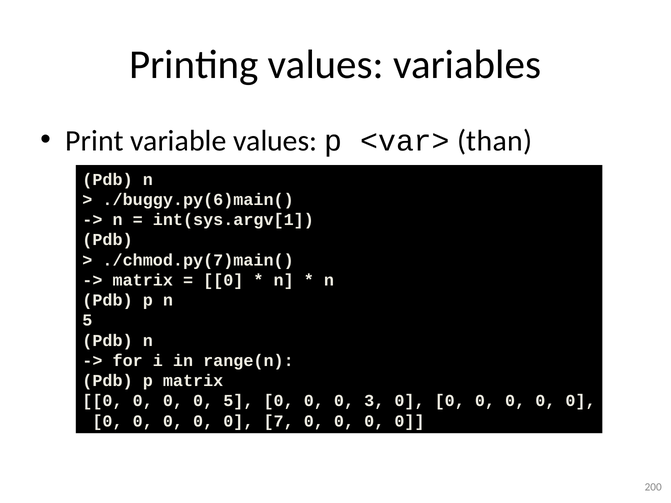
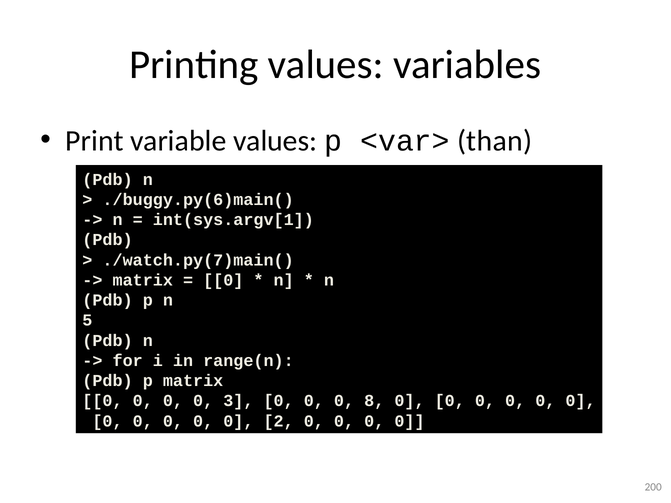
./chmod.py(7)main(: ./chmod.py(7)main( -> ./watch.py(7)main( (198, 260)
0 5: 5 -> 3 (238, 401)
3: 3 -> 8 (374, 401)
7: 7 -> 2 (279, 421)
